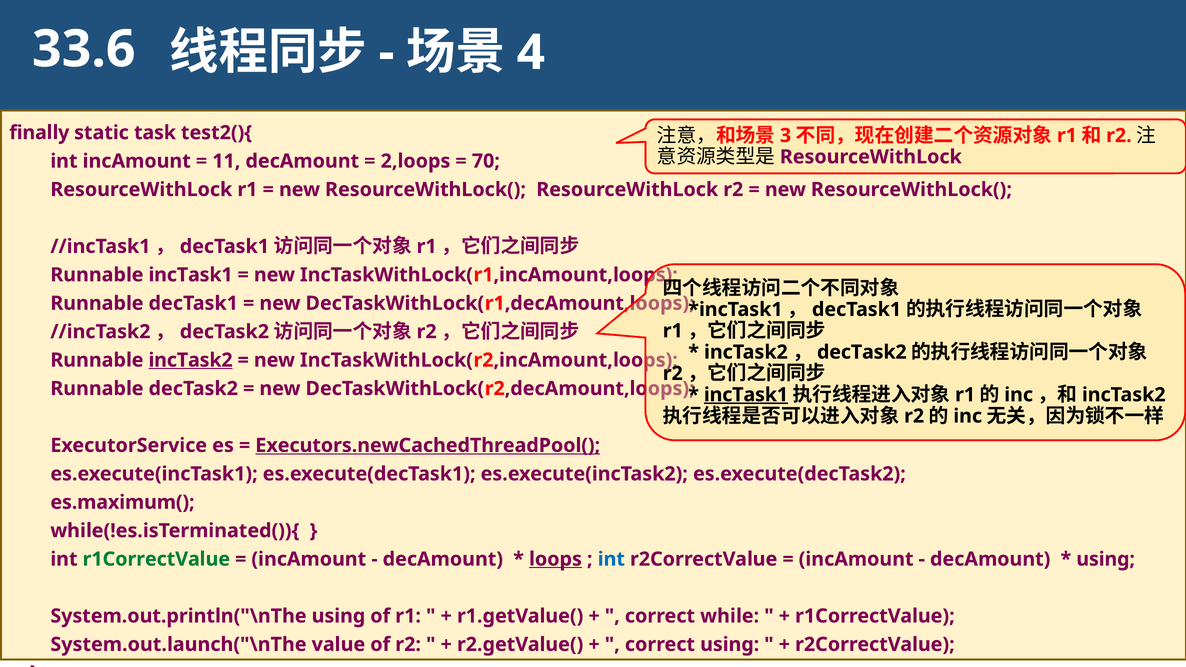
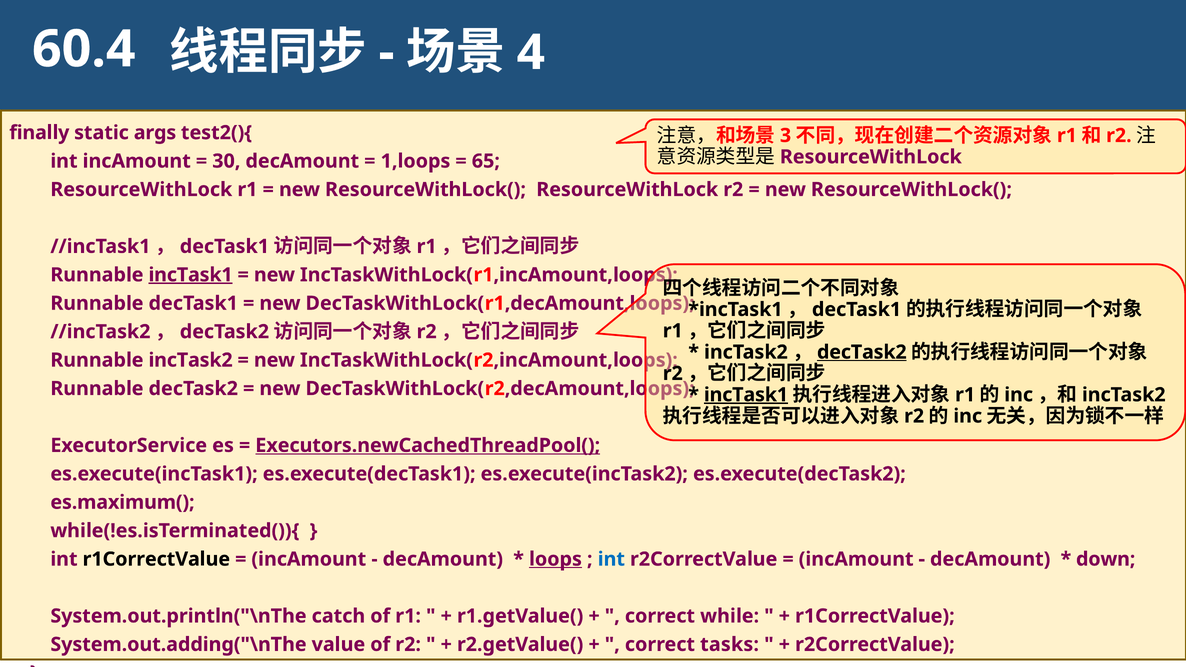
33.6: 33.6 -> 60.4 (84, 49)
task: task -> args (155, 133)
11: 11 -> 30 (226, 161)
2,loops: 2,loops -> 1,loops (415, 161)
70: 70 -> 65 (486, 161)
incTask1 underline: none -> present (191, 275)
decTask2 underline: none -> present (862, 352)
incTask2 underline: present -> none (191, 360)
r1CorrectValue colour: green -> black (156, 559)
using: using -> down (1106, 559)
System.out.println("\nThe using: using -> catch (338, 616)
System.out.launch("\nThe: System.out.launch("\nThe -> System.out.adding("\nThe (178, 645)
correct using: using -> tasks (730, 645)
